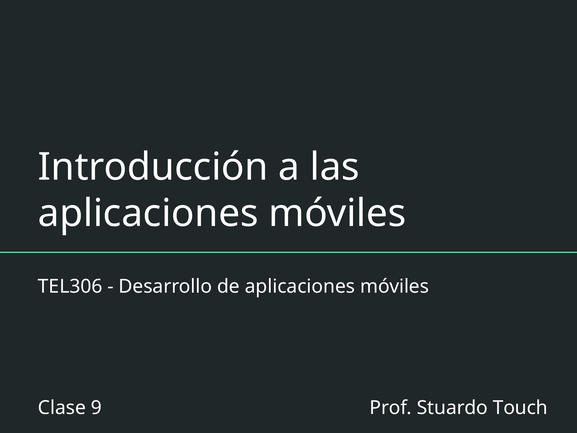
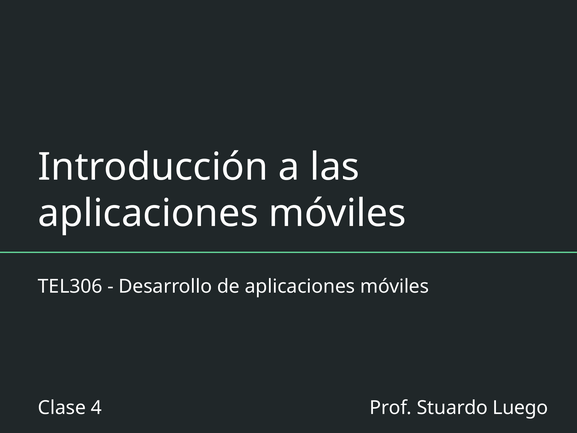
9: 9 -> 4 (96, 408)
Touch: Touch -> Luego (520, 408)
